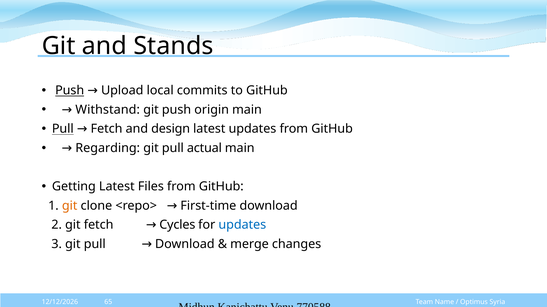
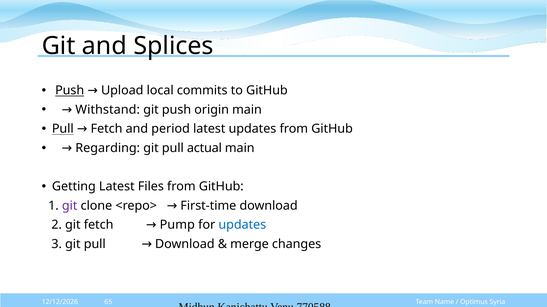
Stands: Stands -> Splices (174, 46)
design: design -> period (171, 129)
git colour: orange -> purple (70, 206)
Cycles: Cycles -> Pump (177, 225)
